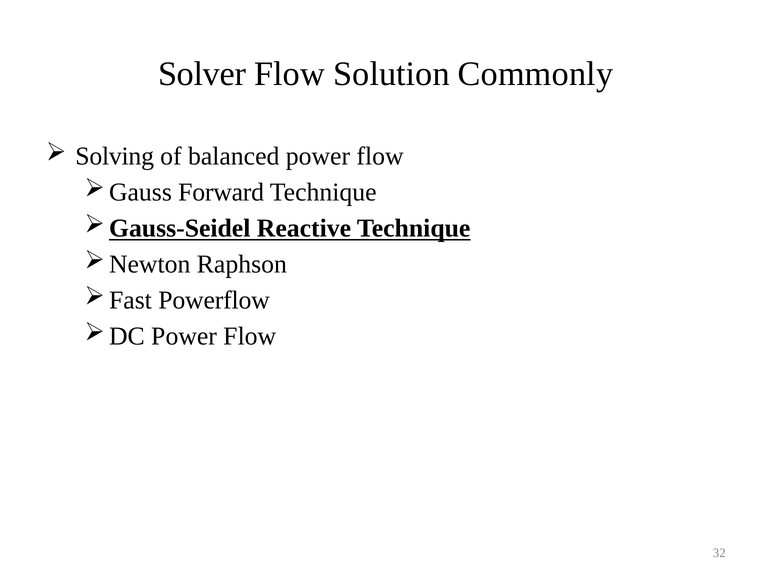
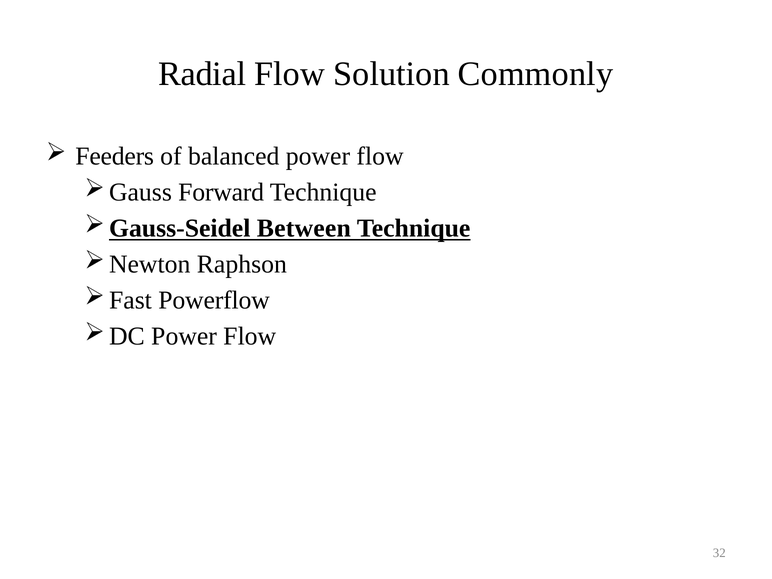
Solver: Solver -> Radial (202, 74)
Solving: Solving -> Feeders (115, 156)
Reactive: Reactive -> Between (304, 228)
